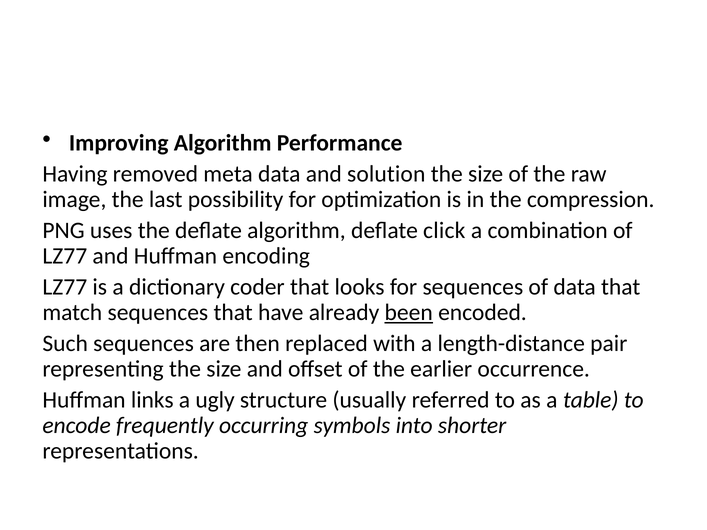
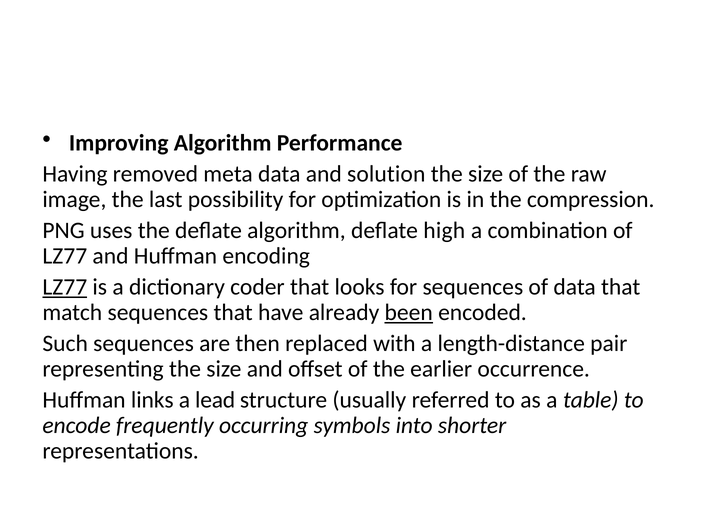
click: click -> high (444, 231)
LZ77 underline: none -> present (65, 287)
ugly: ugly -> lead (215, 400)
